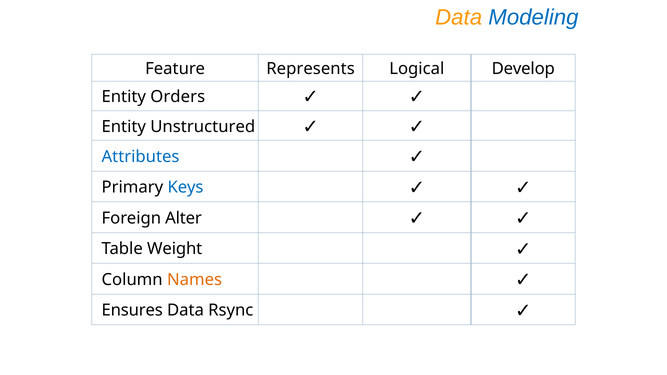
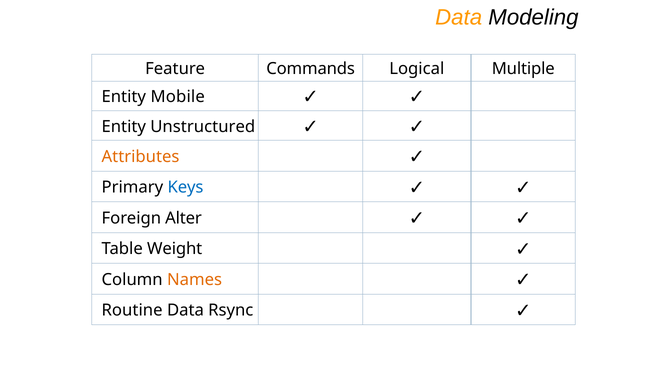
Modeling colour: blue -> black (533, 17)
Represents: Represents -> Commands (311, 69)
Develop: Develop -> Multiple (523, 69)
Orders: Orders -> Mobile (178, 97)
Attributes colour: blue -> orange (140, 157)
Ensures: Ensures -> Routine (132, 311)
